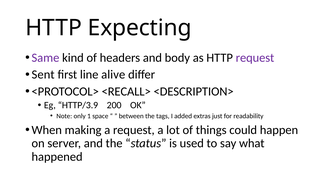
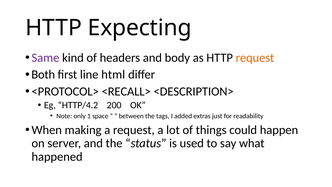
request colour: purple -> orange (255, 58)
Sent: Sent -> Both (43, 75)
alive: alive -> html (113, 75)
HTTP/3.9: HTTP/3.9 -> HTTP/4.2 (78, 105)
